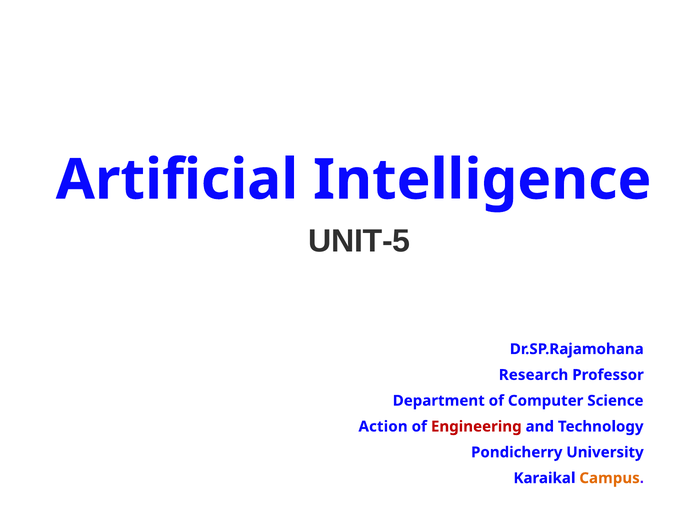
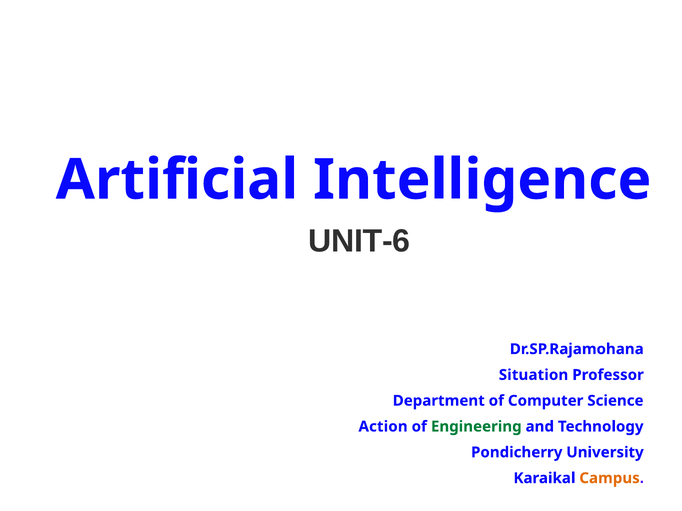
UNIT-5: UNIT-5 -> UNIT-6 (359, 241)
Research: Research -> Situation (534, 375)
Engineering colour: red -> green (476, 427)
